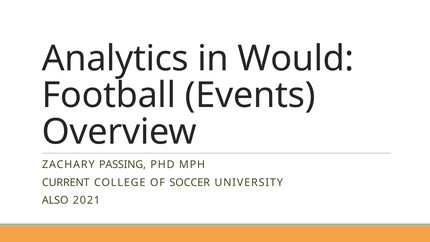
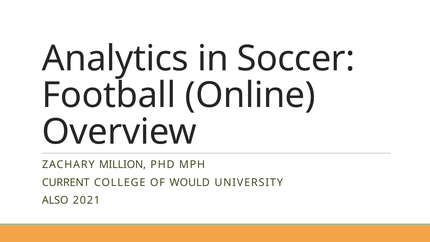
Would: Would -> Soccer (296, 59)
Events: Events -> Online (250, 95)
PASSING: PASSING -> MILLION (123, 165)
SOCCER: SOCCER -> WOULD (190, 182)
